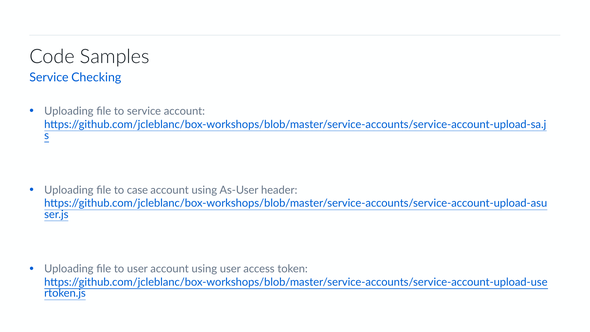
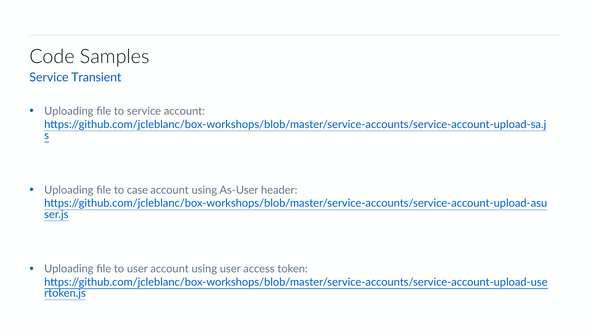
Checking: Checking -> Transient (96, 77)
